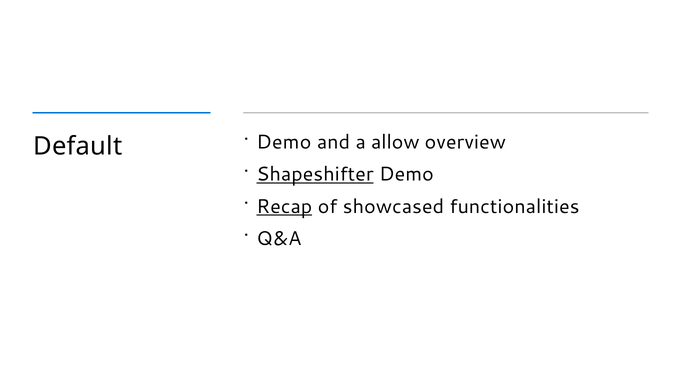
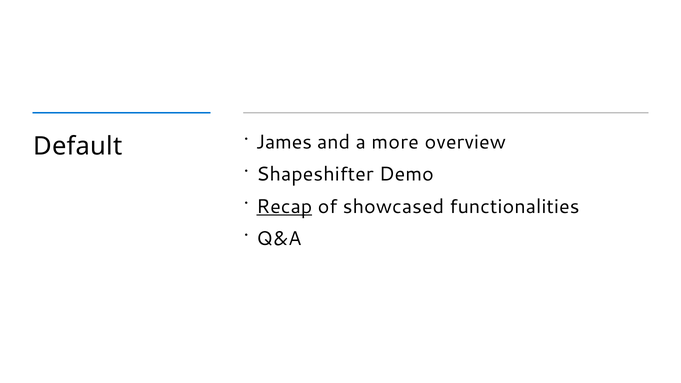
Demo: Demo -> James (284, 142)
allow: allow -> more (395, 142)
Shapeshifter underline: present -> none (315, 174)
